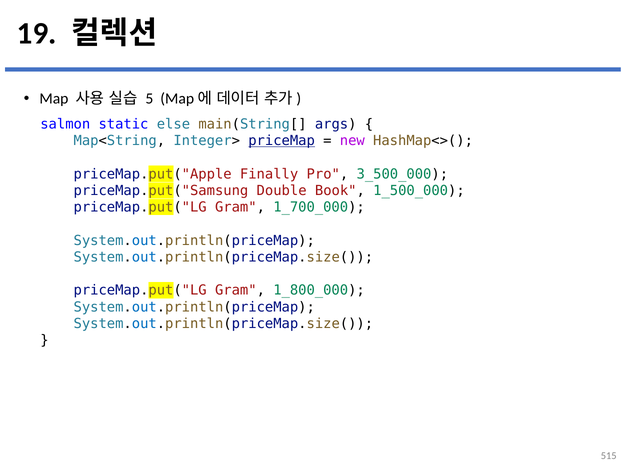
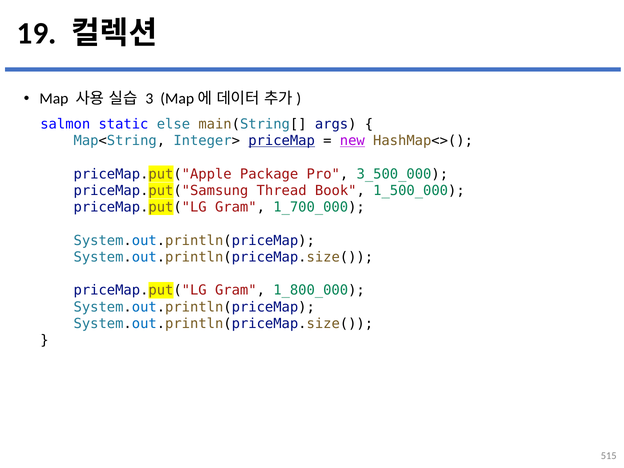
5: 5 -> 3 (149, 99)
new underline: none -> present (352, 141)
Finally: Finally -> Package (269, 174)
Double: Double -> Thread (282, 191)
